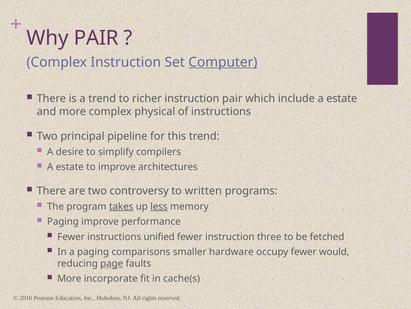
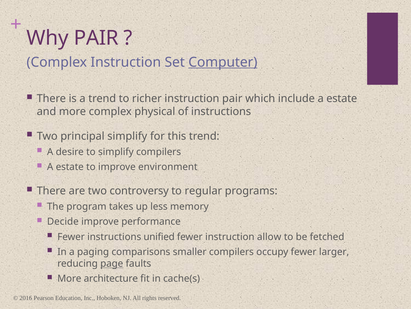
principal pipeline: pipeline -> simplify (127, 136)
architectures: architectures -> environment (168, 167)
written: written -> regular (203, 190)
takes underline: present -> none (121, 206)
less underline: present -> none (159, 206)
Paging: Paging -> Decide (63, 221)
three: three -> allow (269, 236)
smaller hardware: hardware -> compilers (231, 251)
would: would -> larger (334, 251)
incorporate: incorporate -> architecture (111, 278)
